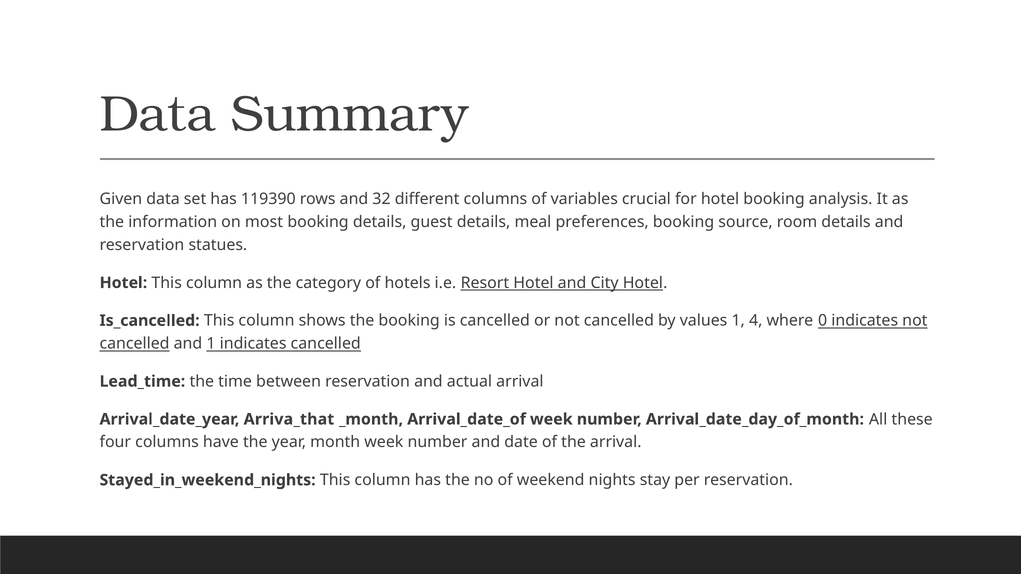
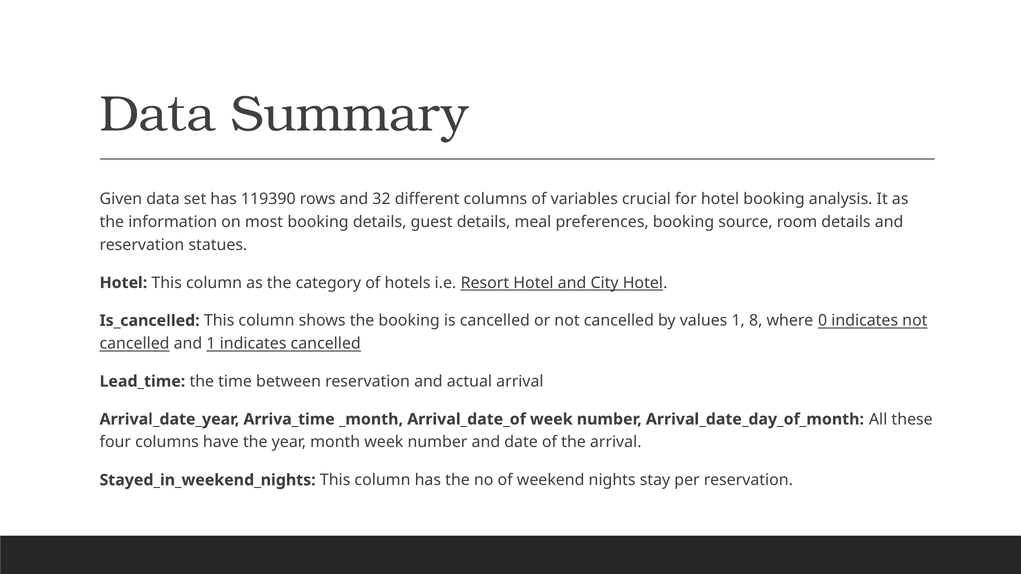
4: 4 -> 8 (756, 321)
Arriva_that: Arriva_that -> Arriva_time (289, 419)
